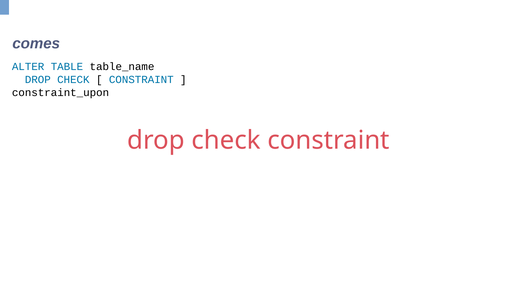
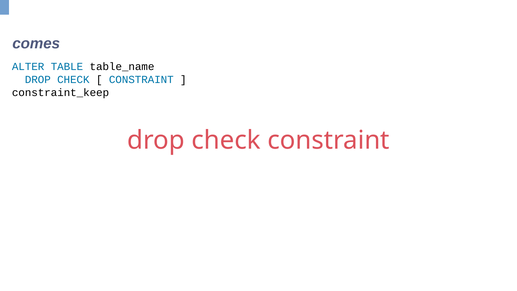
constraint_upon: constraint_upon -> constraint_keep (61, 92)
